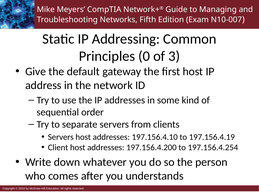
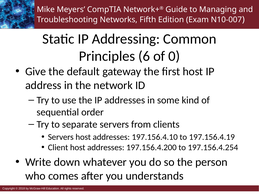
0: 0 -> 6 (144, 56)
3: 3 -> 0 (174, 56)
